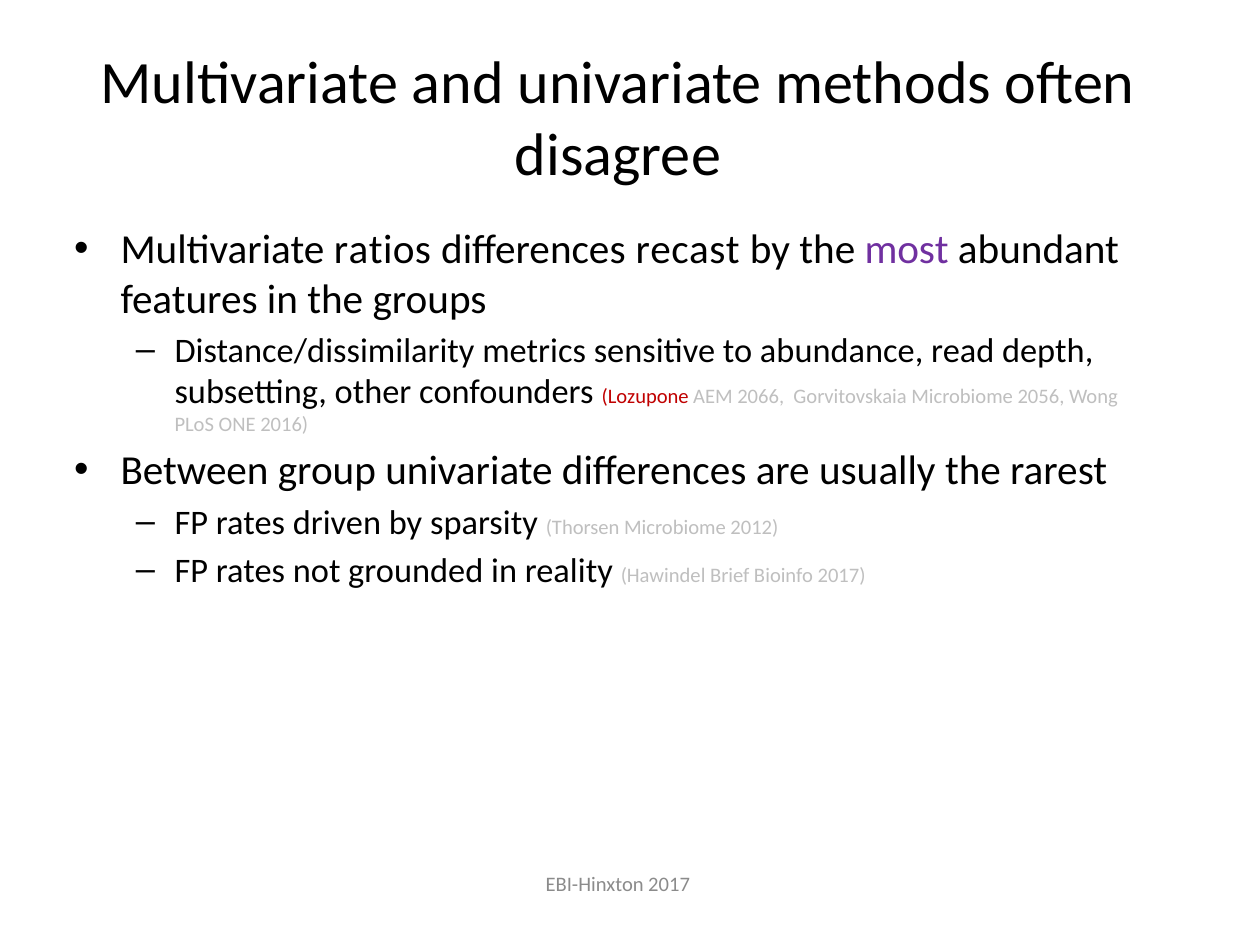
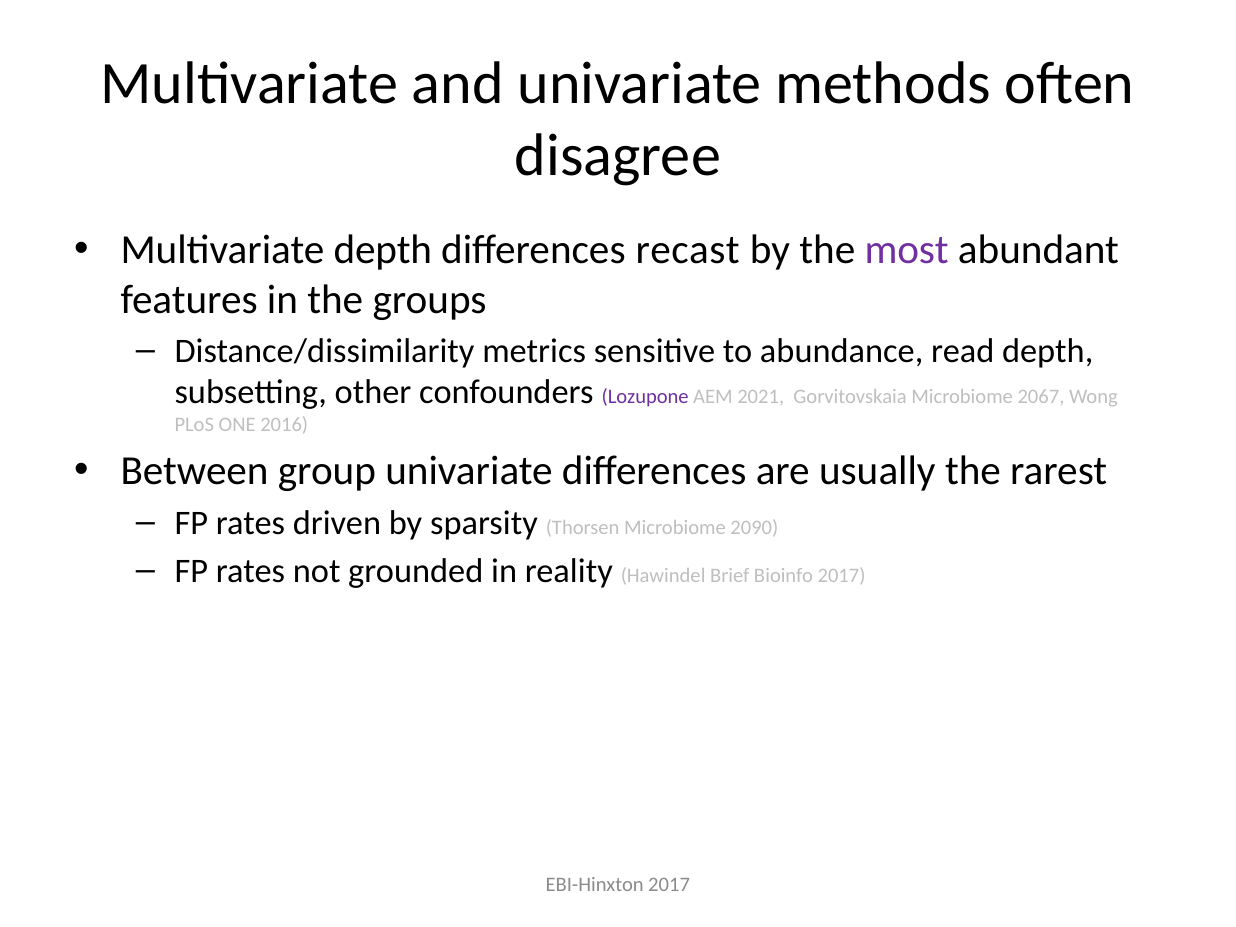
Multivariate ratios: ratios -> depth (383, 250)
Lozupone colour: red -> purple (645, 397)
2066: 2066 -> 2021 (761, 397)
2056: 2056 -> 2067 (1041, 397)
2012: 2012 -> 2090 (754, 527)
